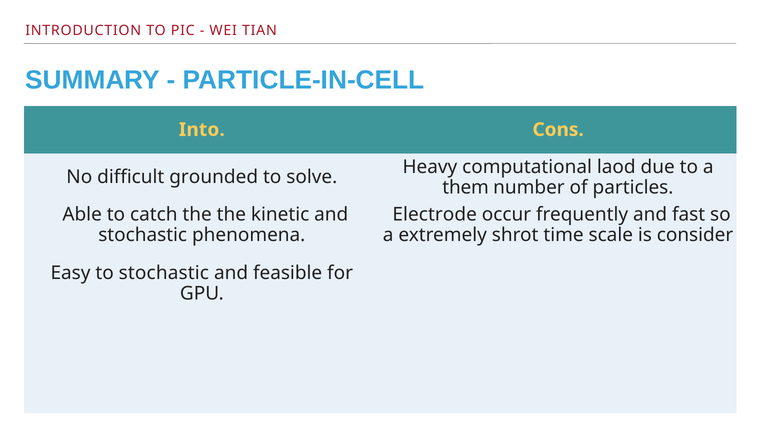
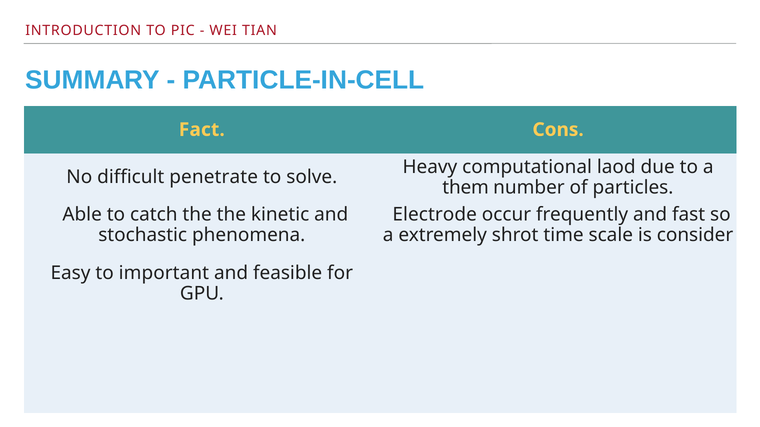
Into: Into -> Fact (202, 130)
grounded: grounded -> penetrate (214, 177)
to stochastic: stochastic -> important (164, 273)
